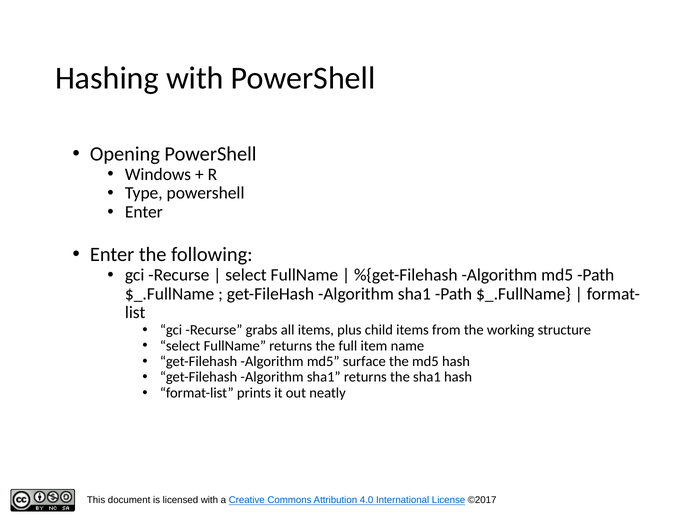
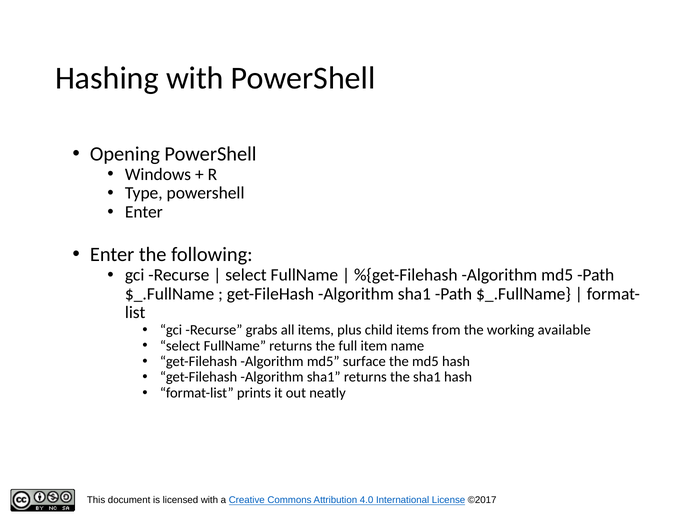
structure: structure -> available (564, 330)
